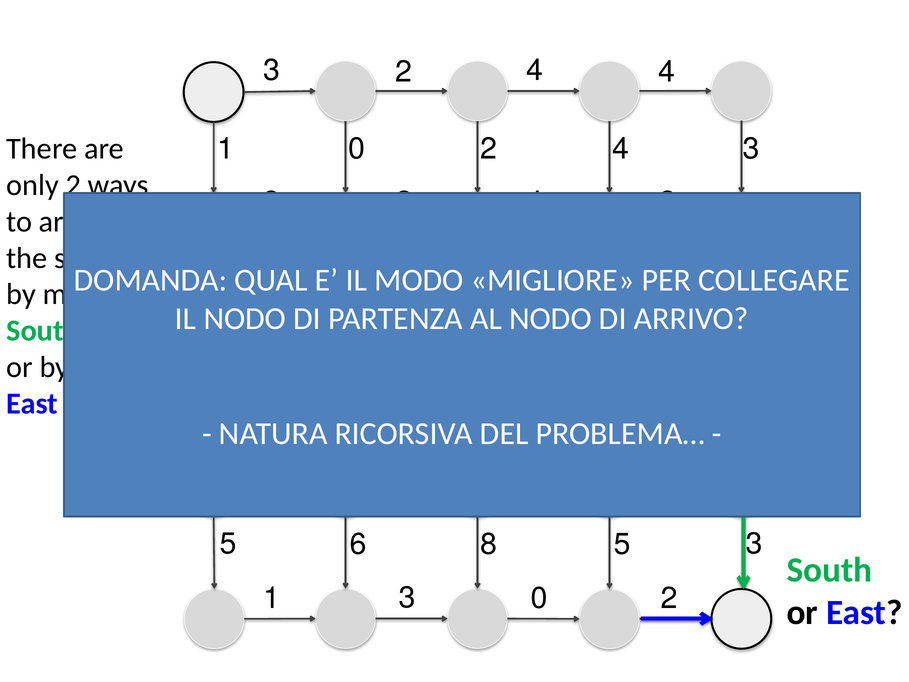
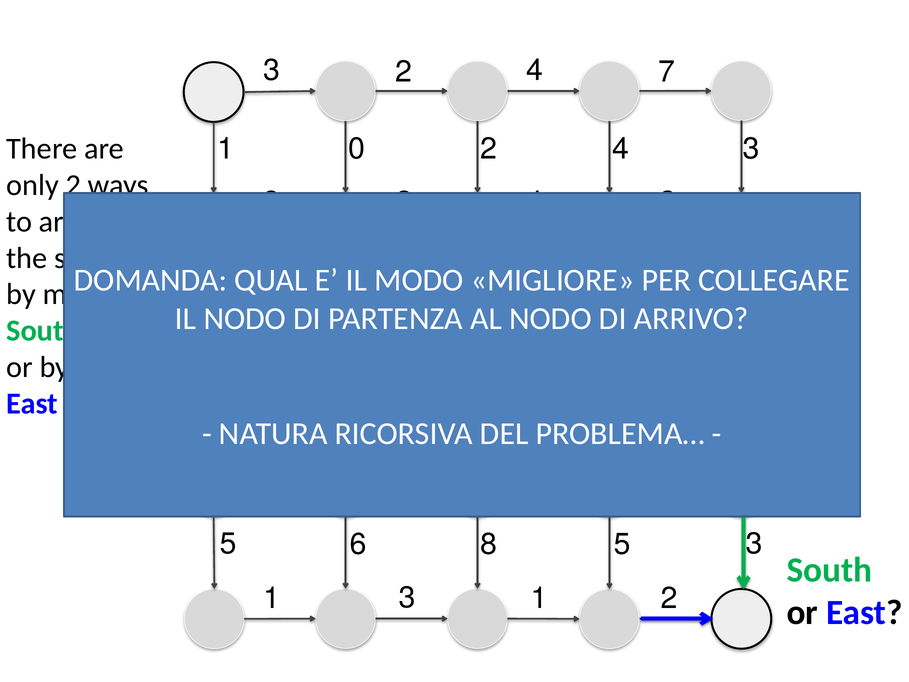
2 4 4: 4 -> 7 (667, 72)
1 3 0: 0 -> 1 (539, 598)
